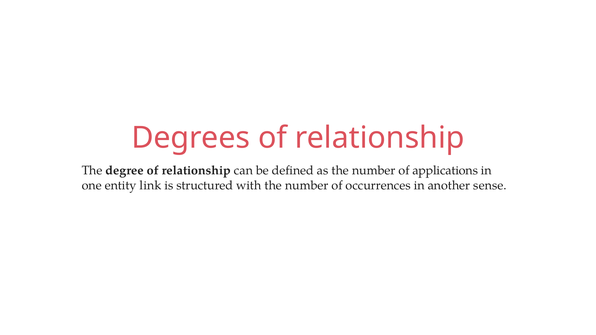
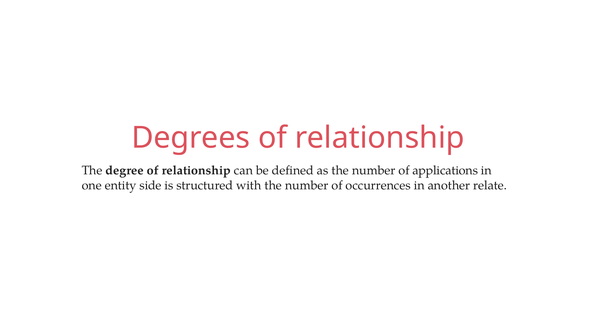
link: link -> side (151, 186)
sense: sense -> relate (490, 186)
